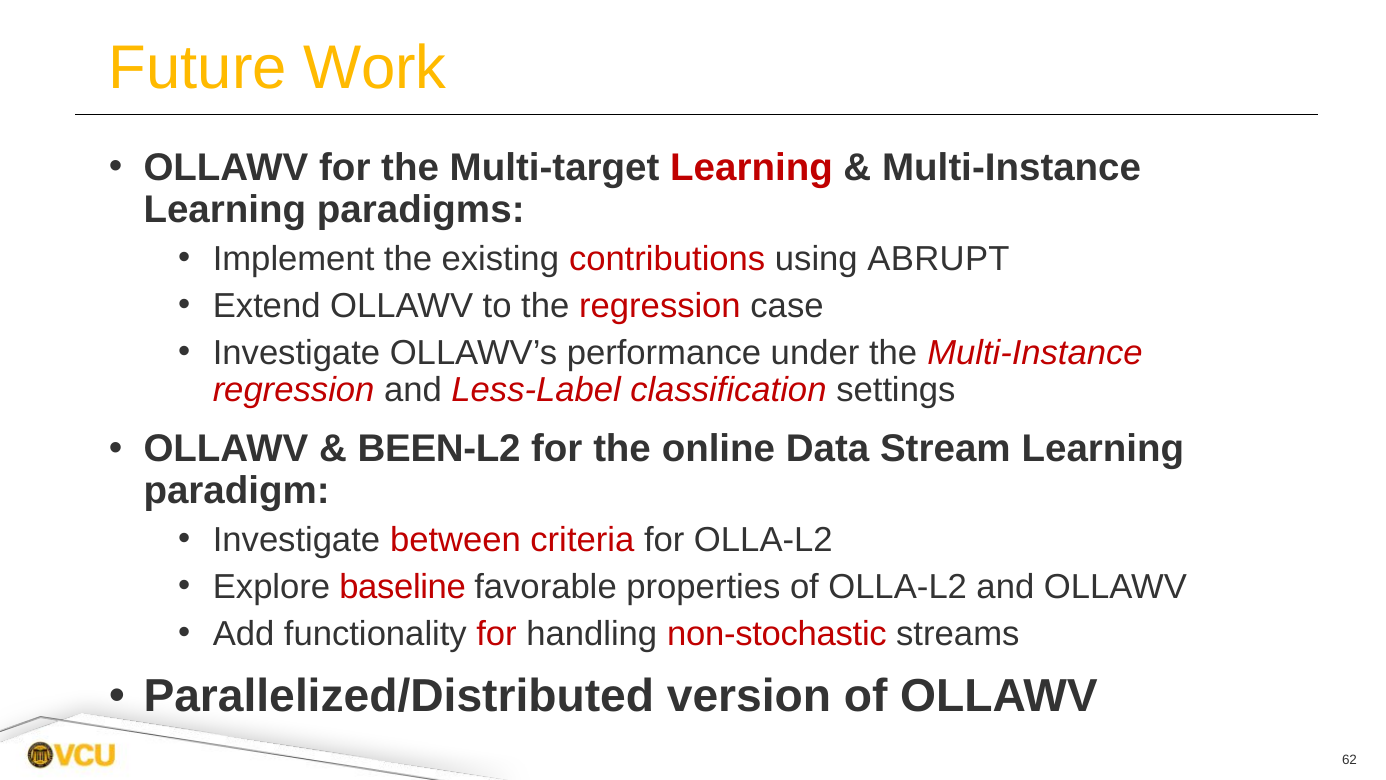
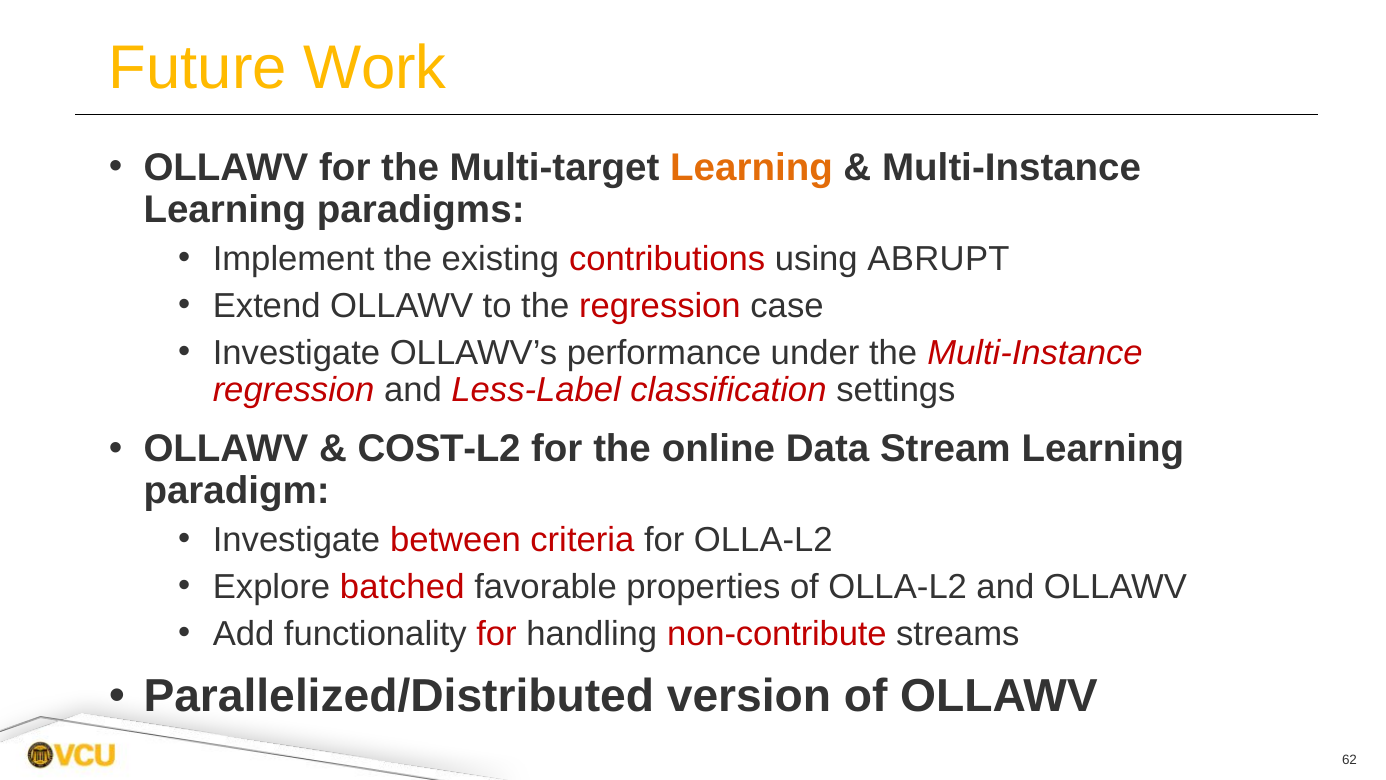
Learning colour: red -> orange (752, 168)
BEEN-L2: BEEN-L2 -> COST-L2 (439, 449)
baseline: baseline -> batched (402, 586)
non-stochastic: non-stochastic -> non-contribute (777, 633)
